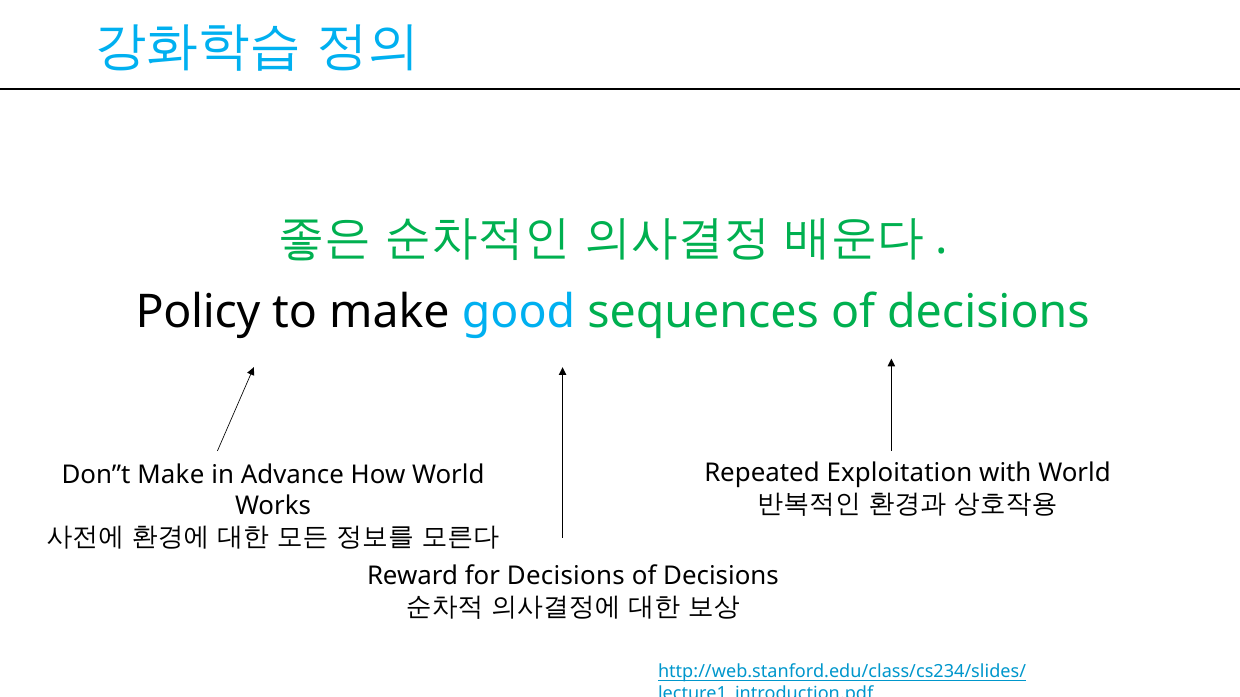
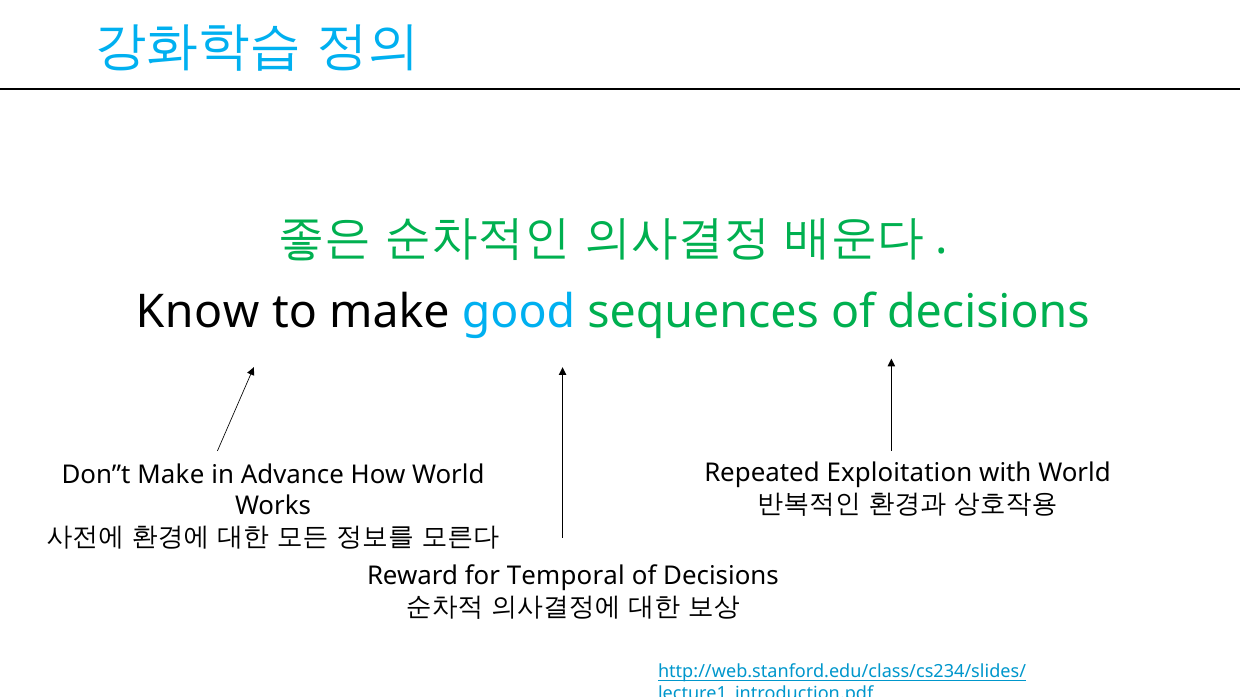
Policy: Policy -> Know (198, 312)
for Decisions: Decisions -> Temporal (566, 576)
